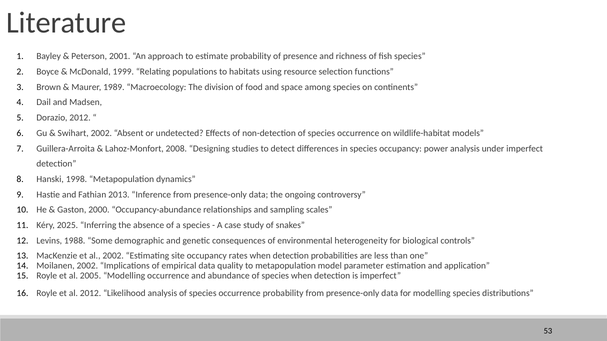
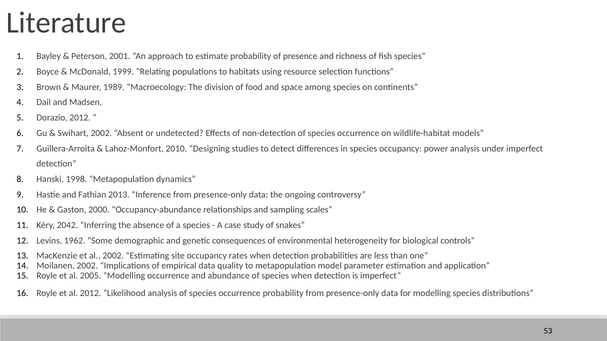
2008: 2008 -> 2010 (176, 149)
2025: 2025 -> 2042 (67, 225)
1988: 1988 -> 1962 (75, 241)
